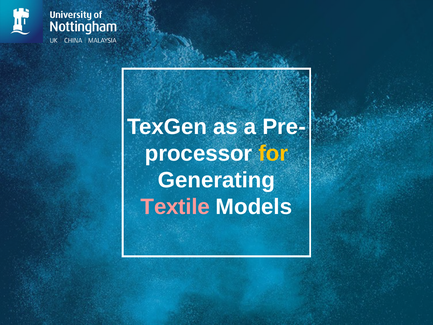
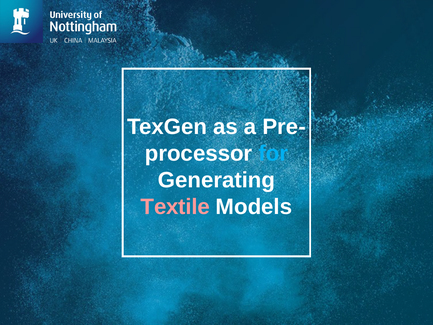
for colour: yellow -> light blue (273, 153)
